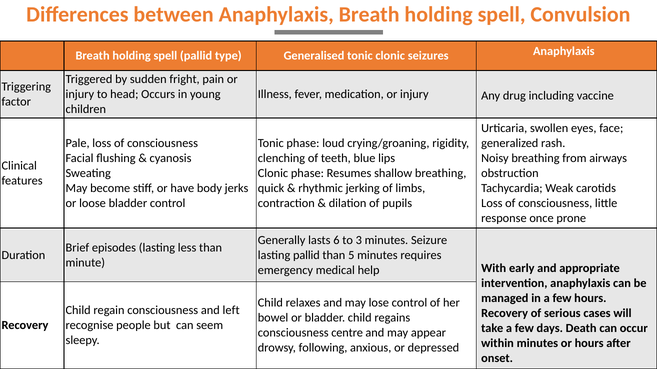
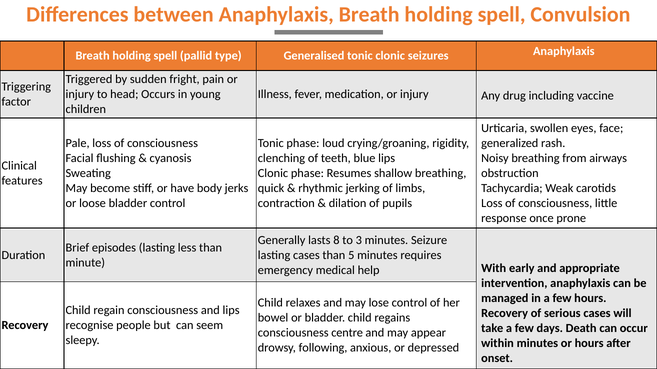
6: 6 -> 8 (336, 240)
lasting pallid: pallid -> cases (306, 255)
and left: left -> lips (231, 311)
